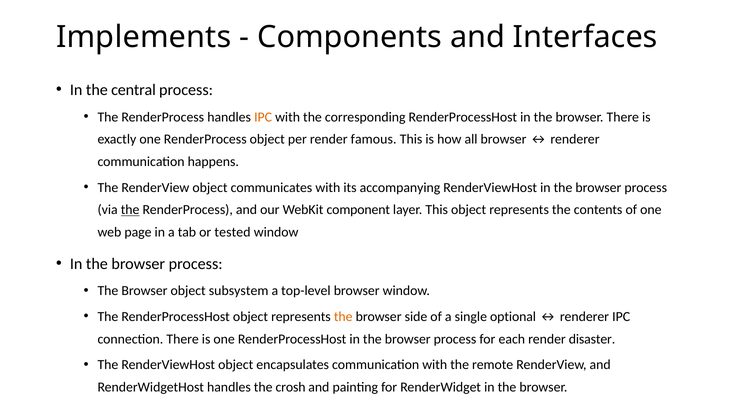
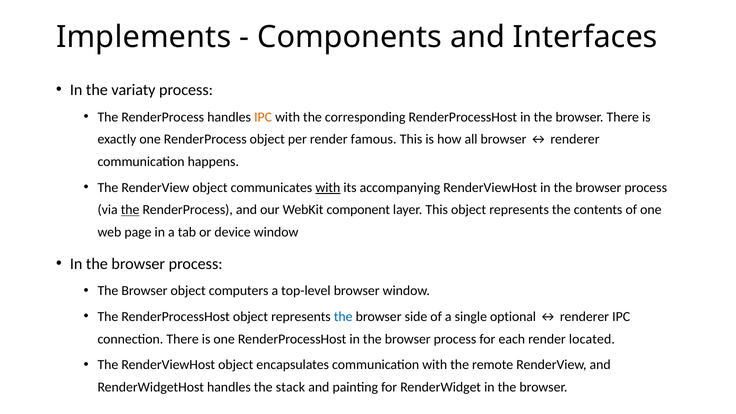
central: central -> variaty (133, 90)
with underline: none -> present (328, 187)
tested: tested -> device (233, 232)
subsystem: subsystem -> computers (239, 291)
the colour: orange -> blue (343, 317)
disaster: disaster -> located (592, 339)
crosh: crosh -> stack (290, 387)
